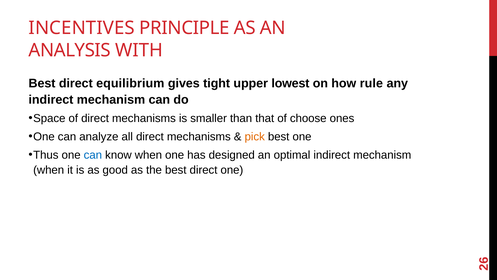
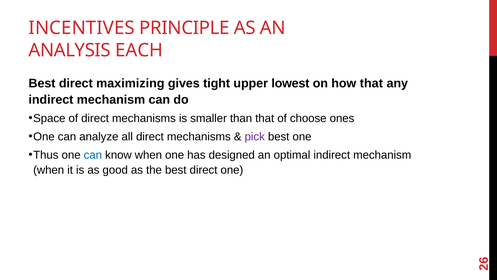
WITH: WITH -> EACH (139, 50)
equilibrium: equilibrium -> maximizing (130, 83)
how rule: rule -> that (371, 83)
pick colour: orange -> purple (255, 137)
